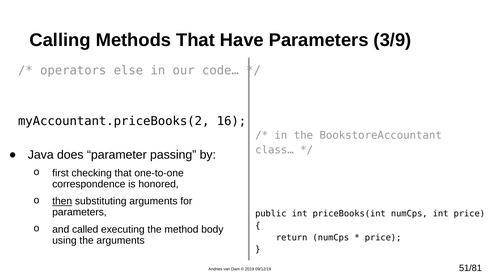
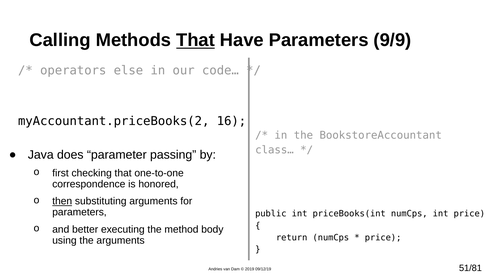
That underline: none -> present (195, 40)
3/9: 3/9 -> 9/9 (392, 40)
called: called -> better (85, 229)
